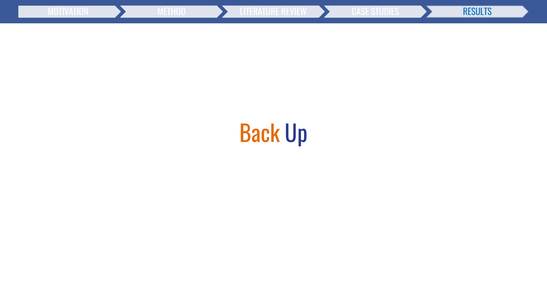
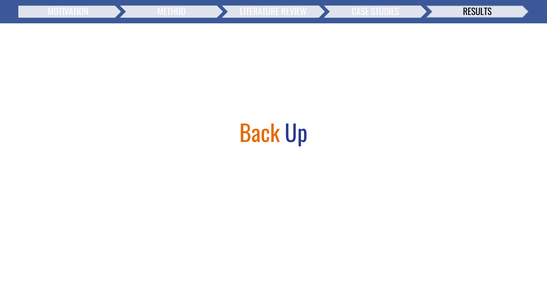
RESULTS colour: blue -> black (477, 12)
